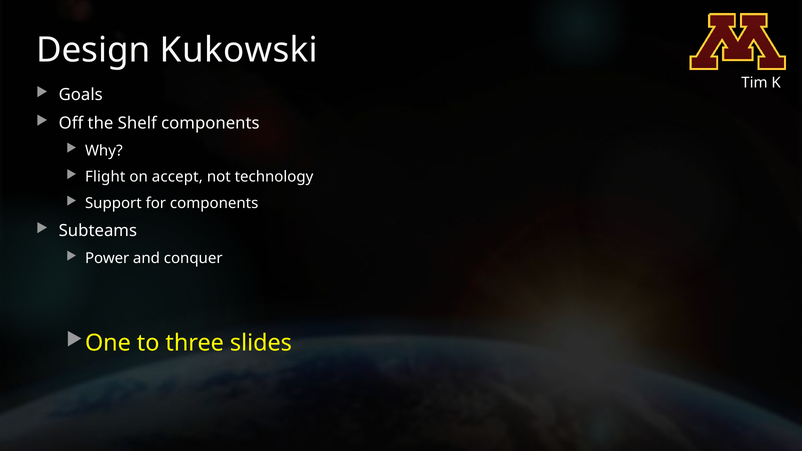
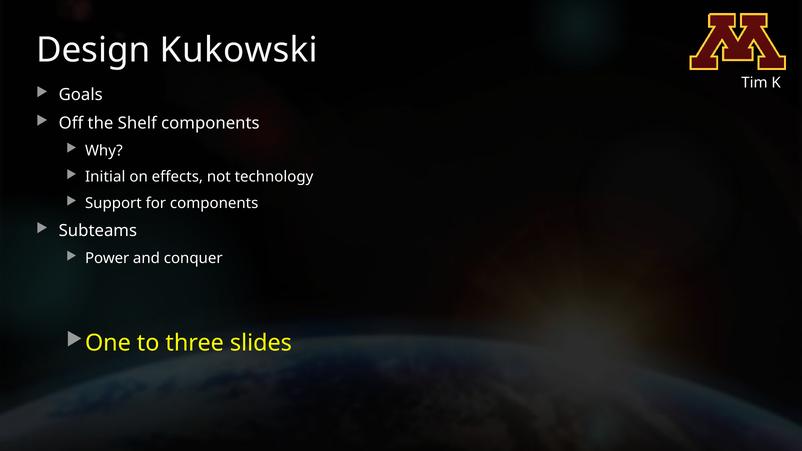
Flight: Flight -> Initial (105, 177)
accept: accept -> effects (177, 177)
